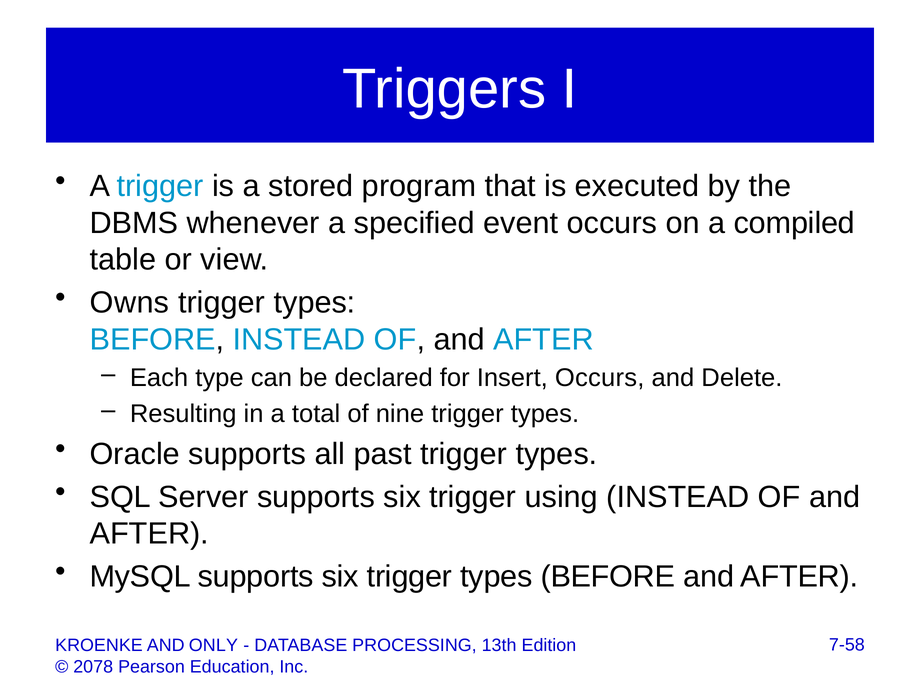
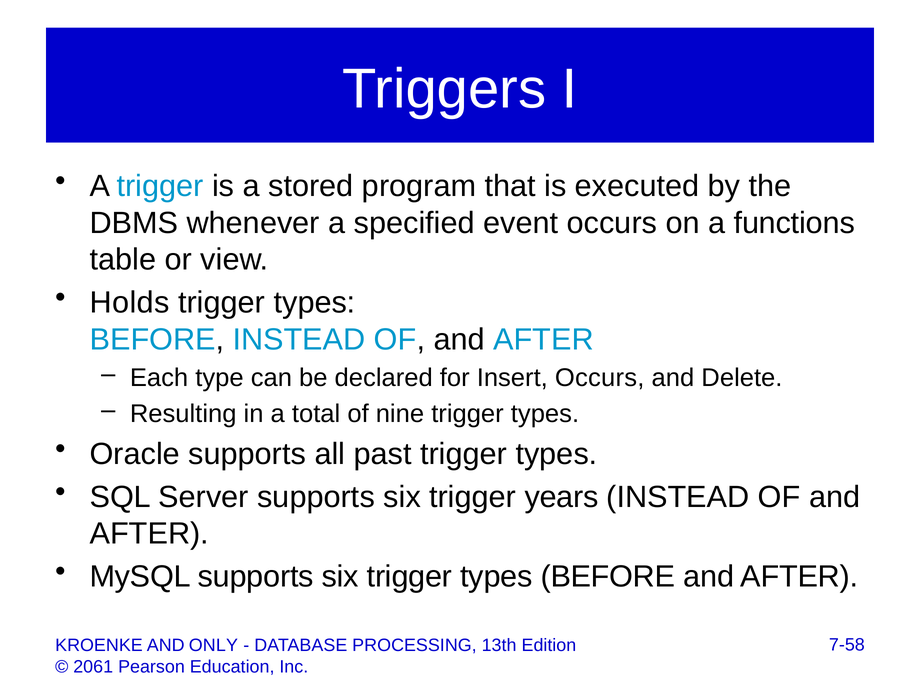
compiled: compiled -> functions (794, 223)
Owns: Owns -> Holds (130, 303)
using: using -> years (562, 497)
2078: 2078 -> 2061 (93, 667)
